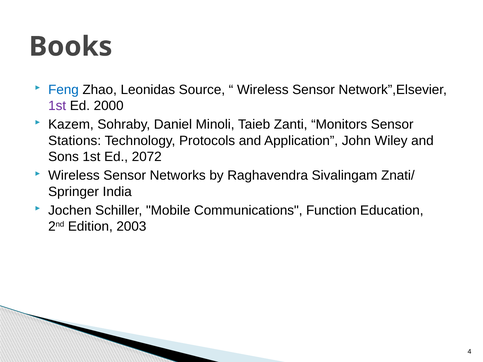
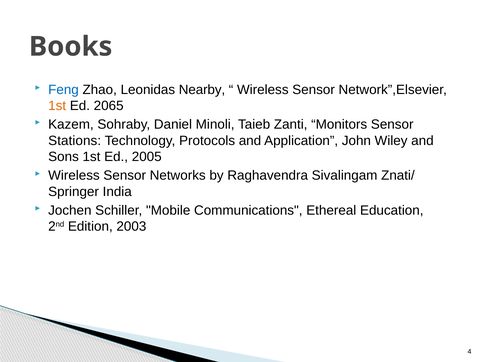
Source: Source -> Nearby (202, 90)
1st colour: purple -> orange (57, 106)
2000: 2000 -> 2065 (109, 106)
2072: 2072 -> 2005 (147, 157)
Function: Function -> Ethereal (331, 211)
